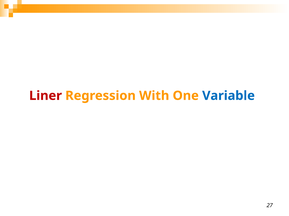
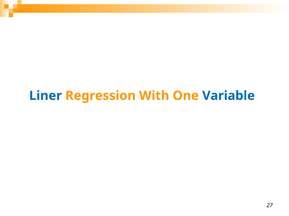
Liner colour: red -> blue (46, 96)
